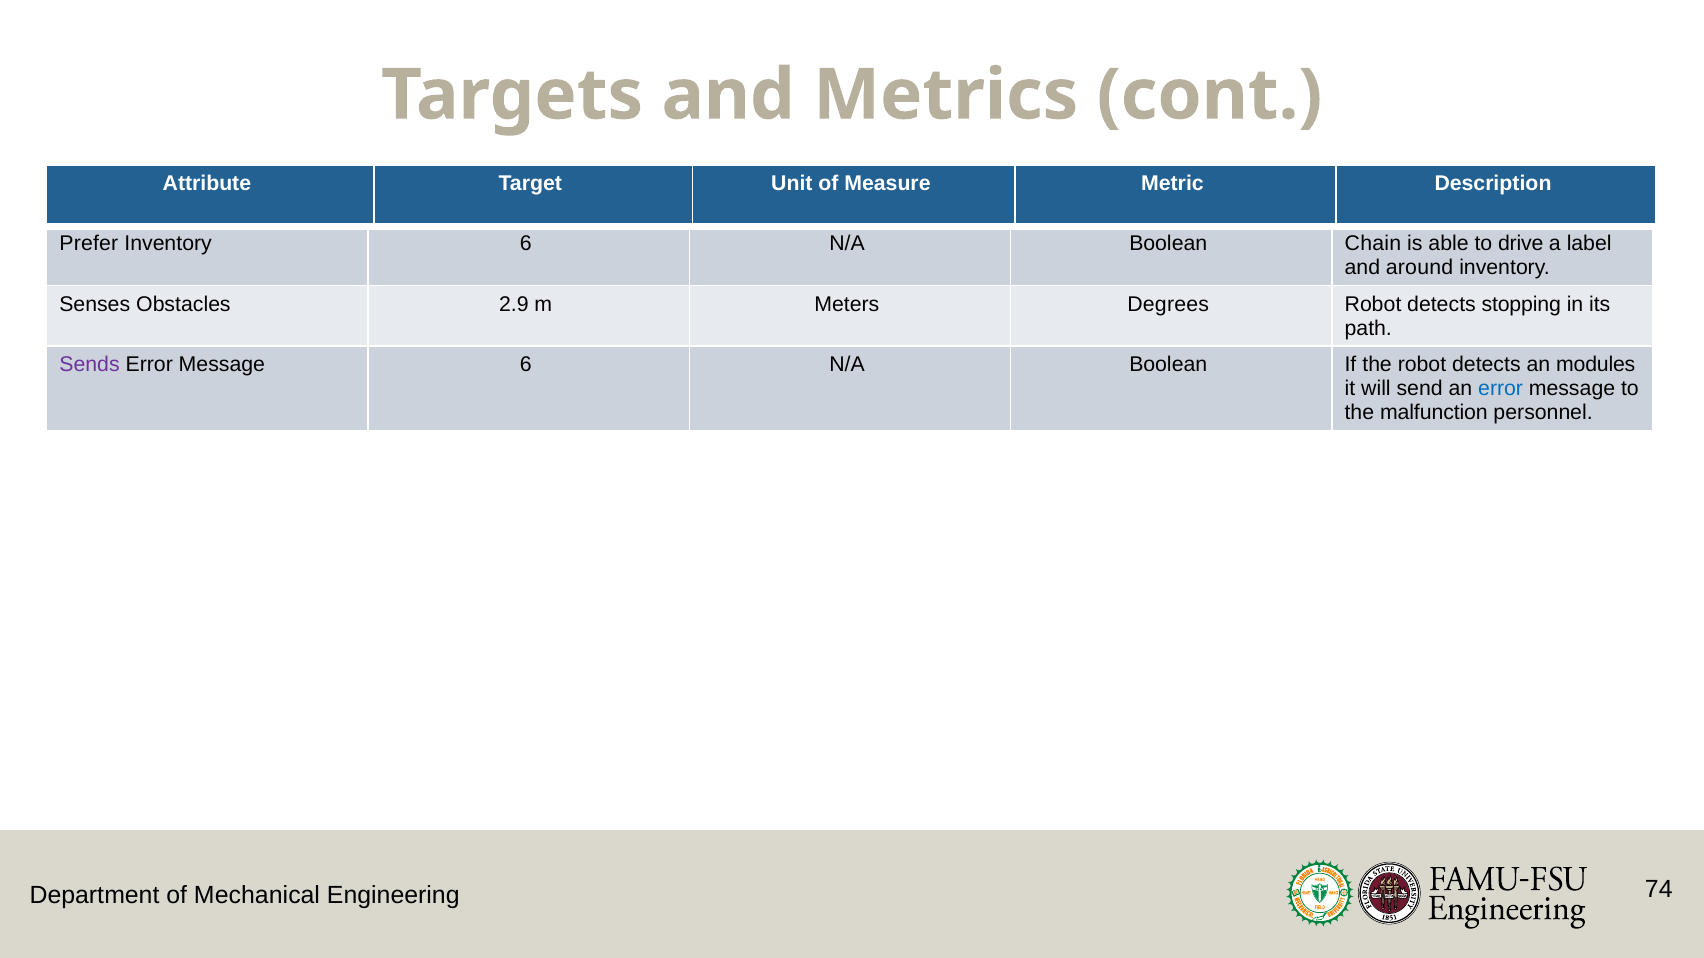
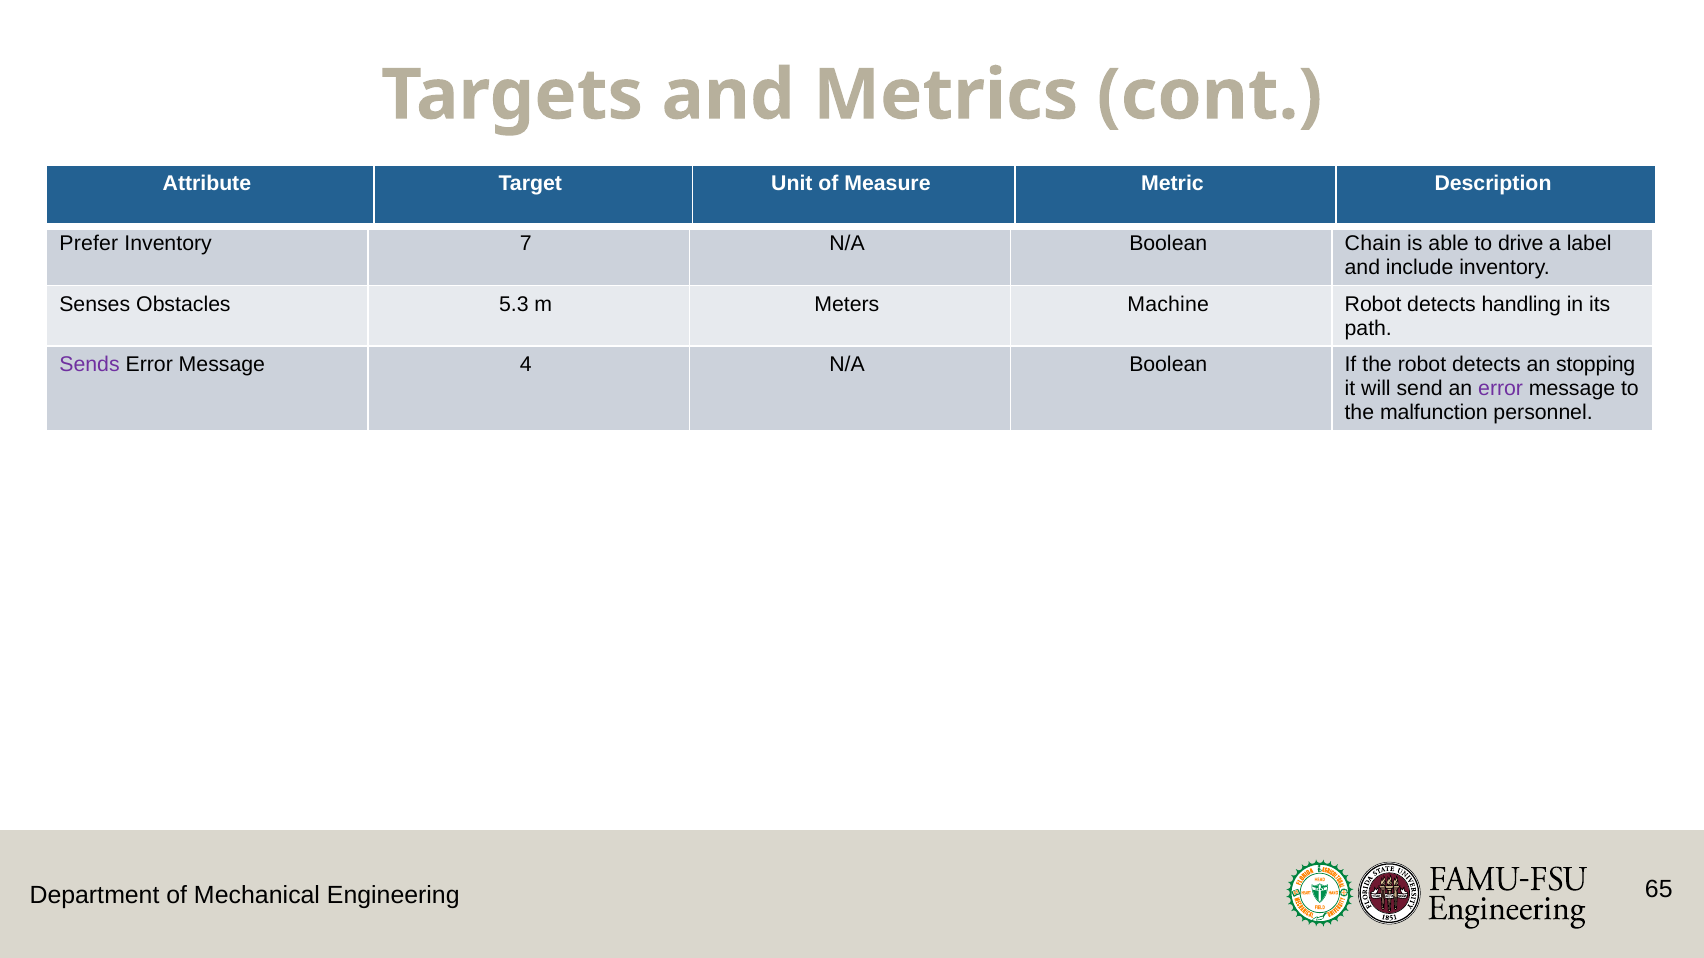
Inventory 6: 6 -> 7 (526, 244)
around: around -> include (1420, 268)
2.9: 2.9 -> 5.3 (514, 305)
Degrees: Degrees -> Machine (1168, 305)
stopping: stopping -> handling (1521, 305)
Message 6: 6 -> 4 (526, 365)
modules: modules -> stopping (1596, 365)
error colour: blue -> purple (1501, 389)
74: 74 -> 65 (1659, 890)
